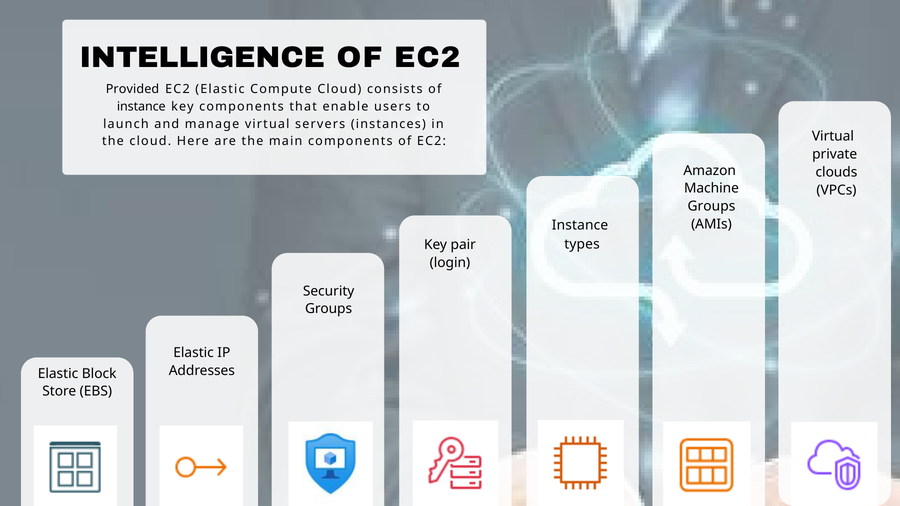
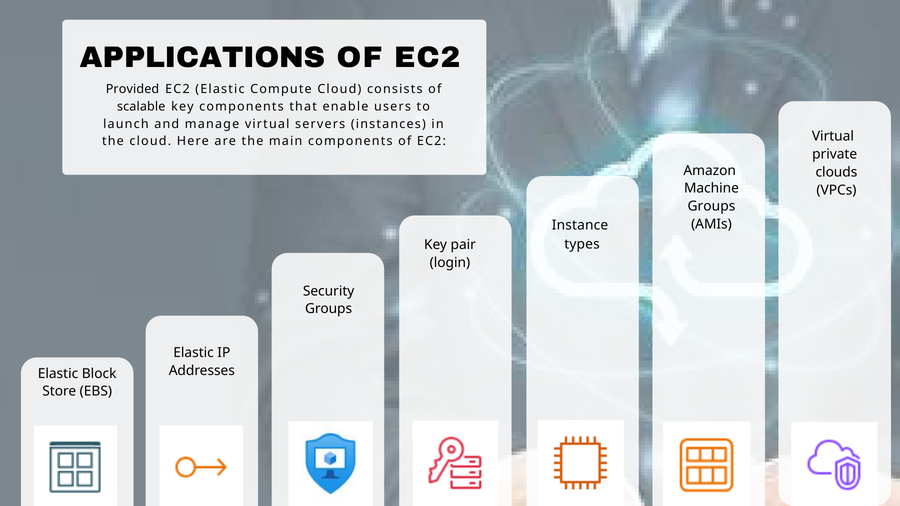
INTELLIGENCE: INTELLIGENCE -> APPLICATIONS (203, 58)
instance: instance -> scalable (141, 107)
